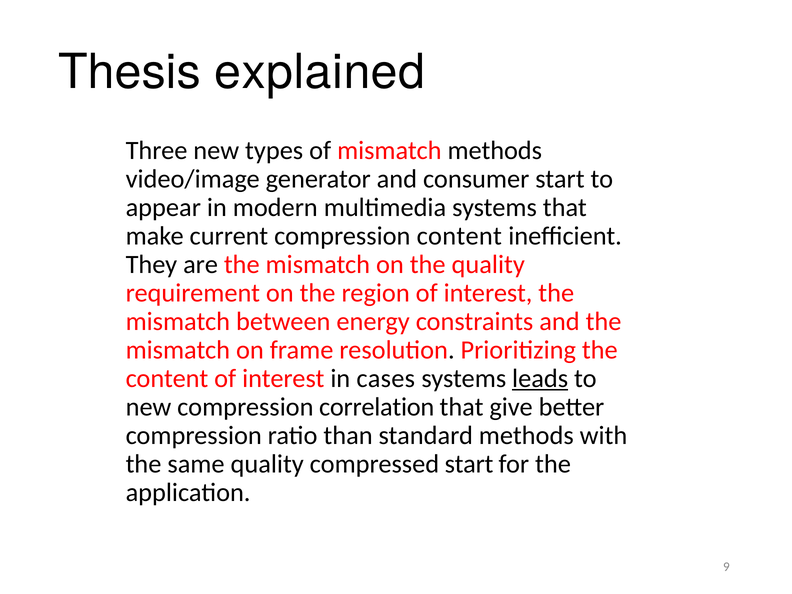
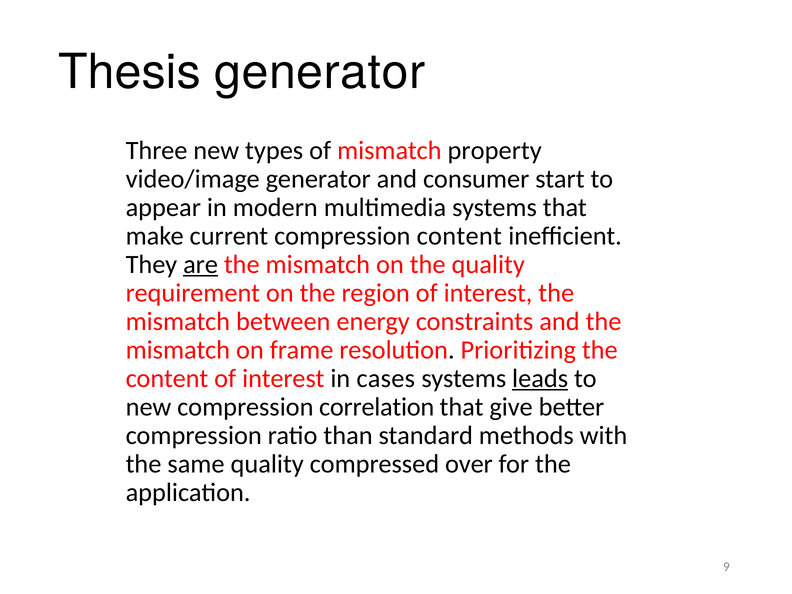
Thesis explained: explained -> generator (320, 72)
mismatch methods: methods -> property (495, 150)
are underline: none -> present (201, 264)
compressed start: start -> over (469, 464)
